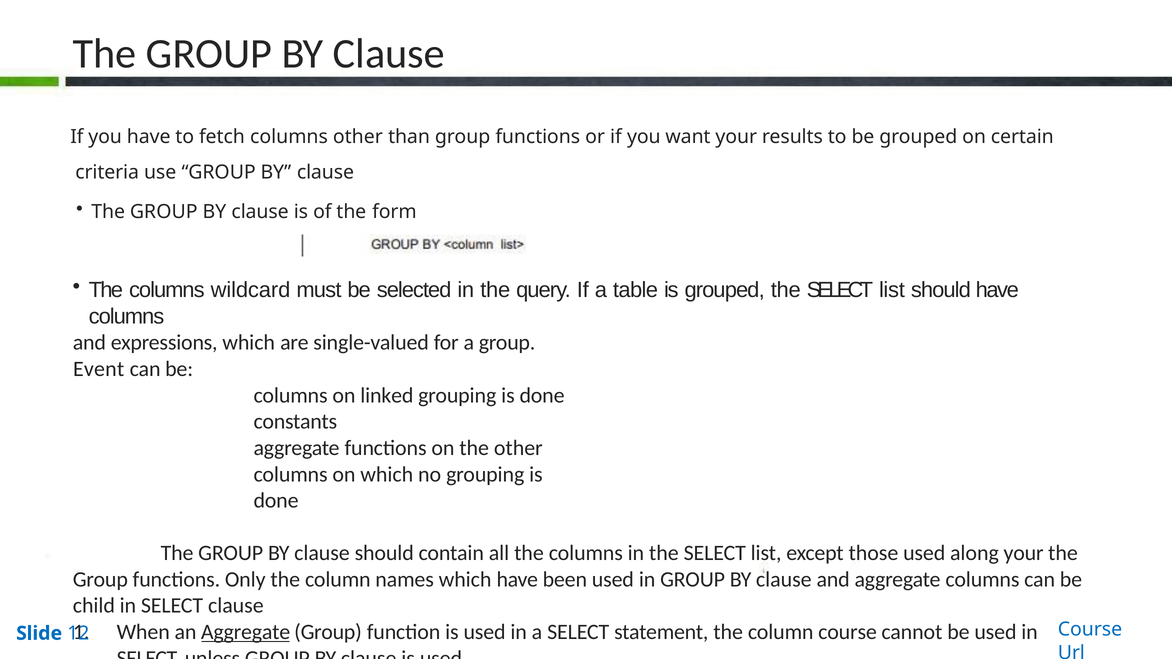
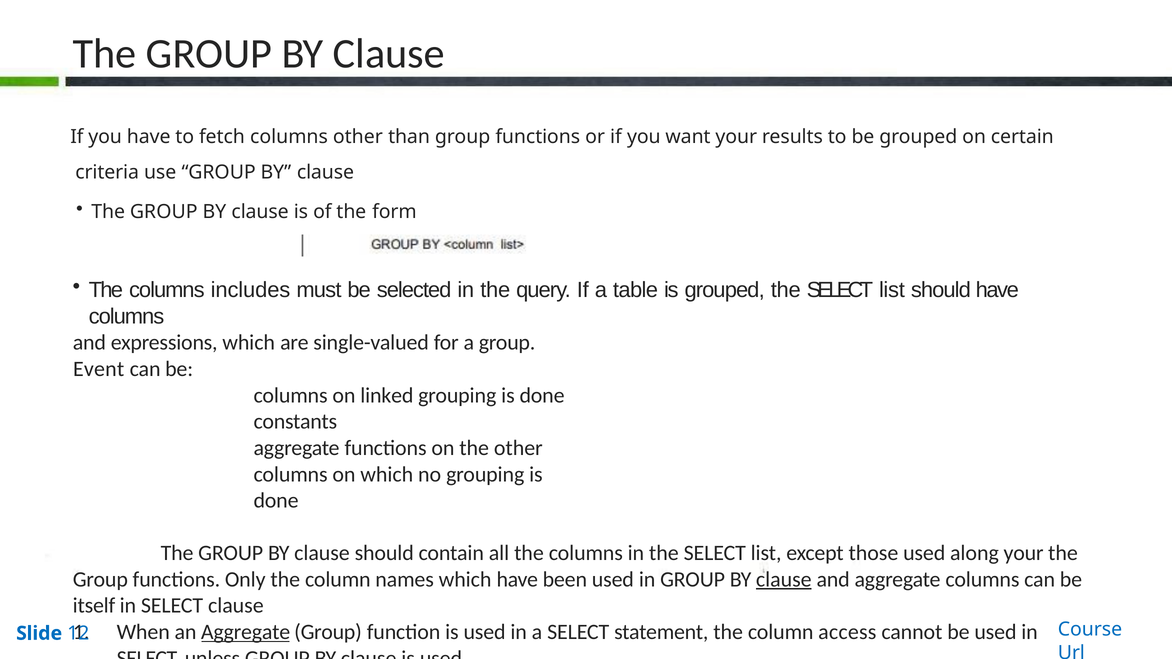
wildcard: wildcard -> includes (251, 290)
clause underline: none -> present (784, 580)
child: child -> itself (94, 606)
column course: course -> access (847, 632)
